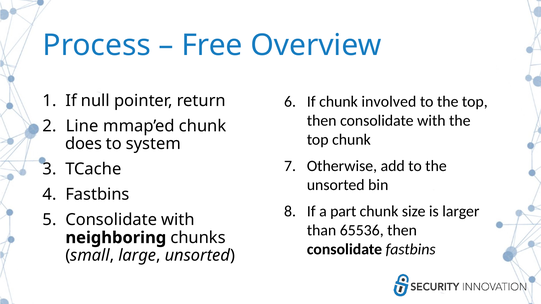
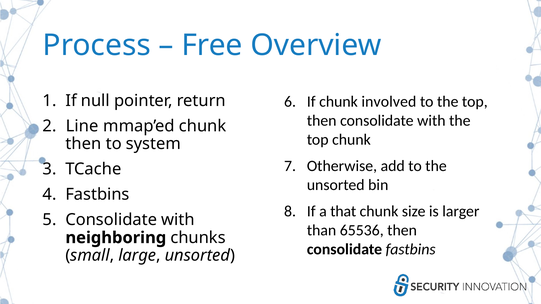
does: does -> then (83, 144)
part: part -> that (343, 212)
